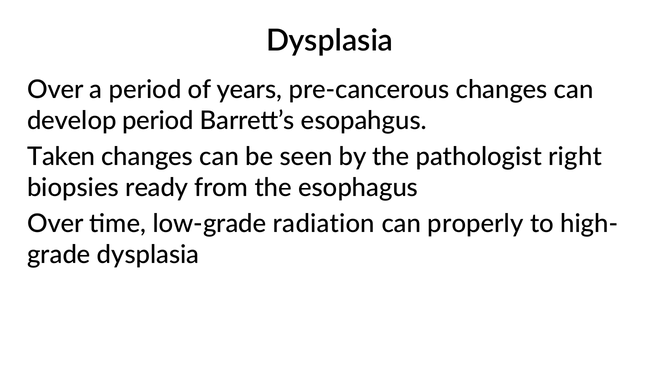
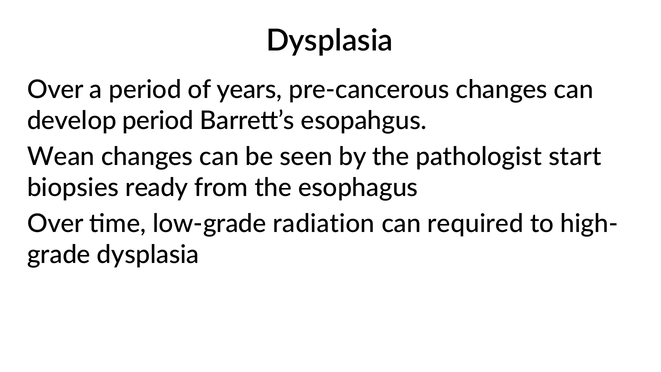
Taken: Taken -> Wean (61, 157)
right: right -> start (575, 157)
properly: properly -> required (475, 224)
